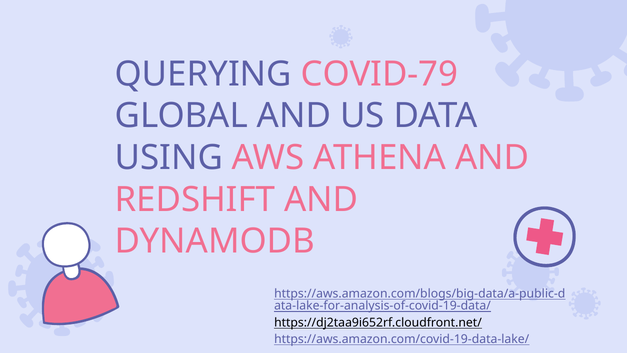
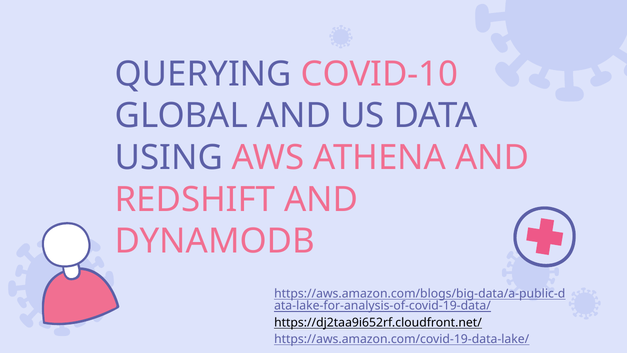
COVID-79: COVID-79 -> COVID-10 (379, 74)
